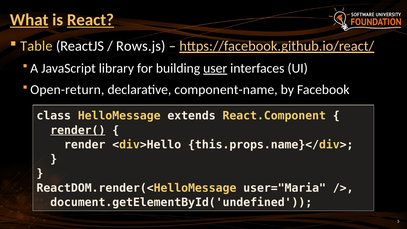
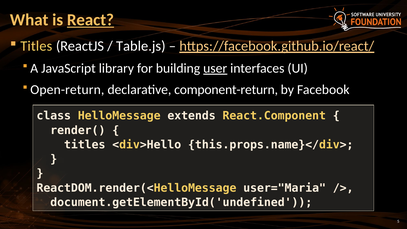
What underline: present -> none (29, 20)
Table: Table -> Titles (36, 46)
Rows.js: Rows.js -> Table.js (141, 46)
component-name: component-name -> component-return (226, 90)
render( underline: present -> none (78, 130)
render: render -> titles (85, 145)
